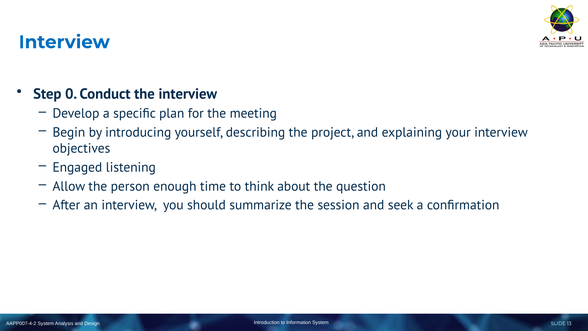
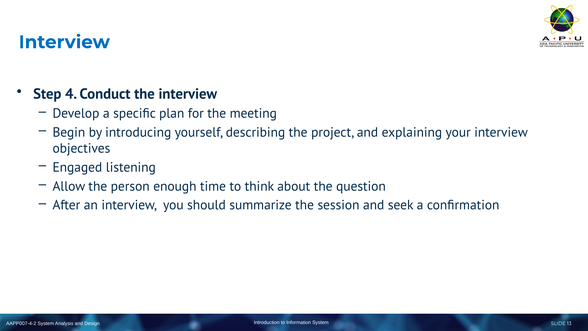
0: 0 -> 4 (71, 94)
